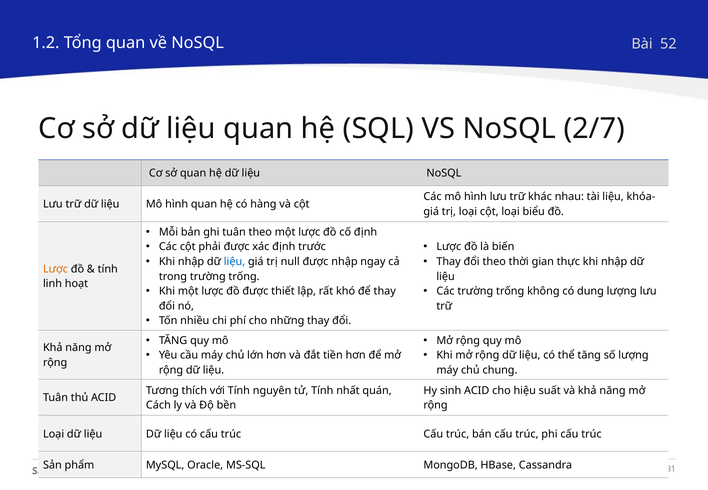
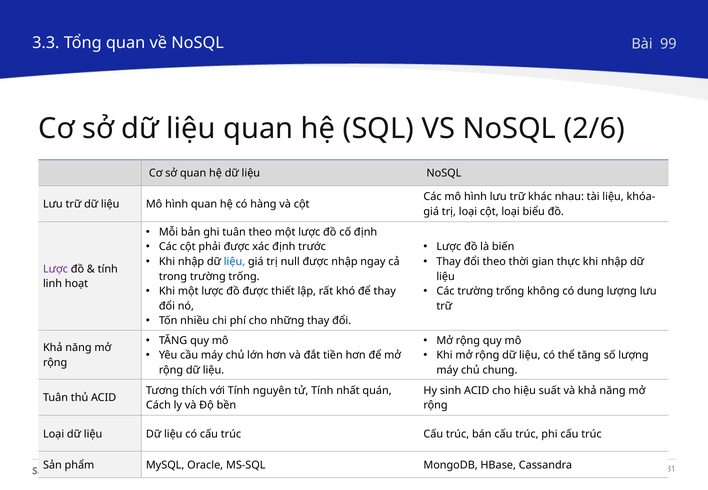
1.2: 1.2 -> 3.3 (46, 43)
52: 52 -> 99 (668, 44)
2/7: 2/7 -> 2/6 (594, 129)
Lược colour: orange -> purple (55, 269)
